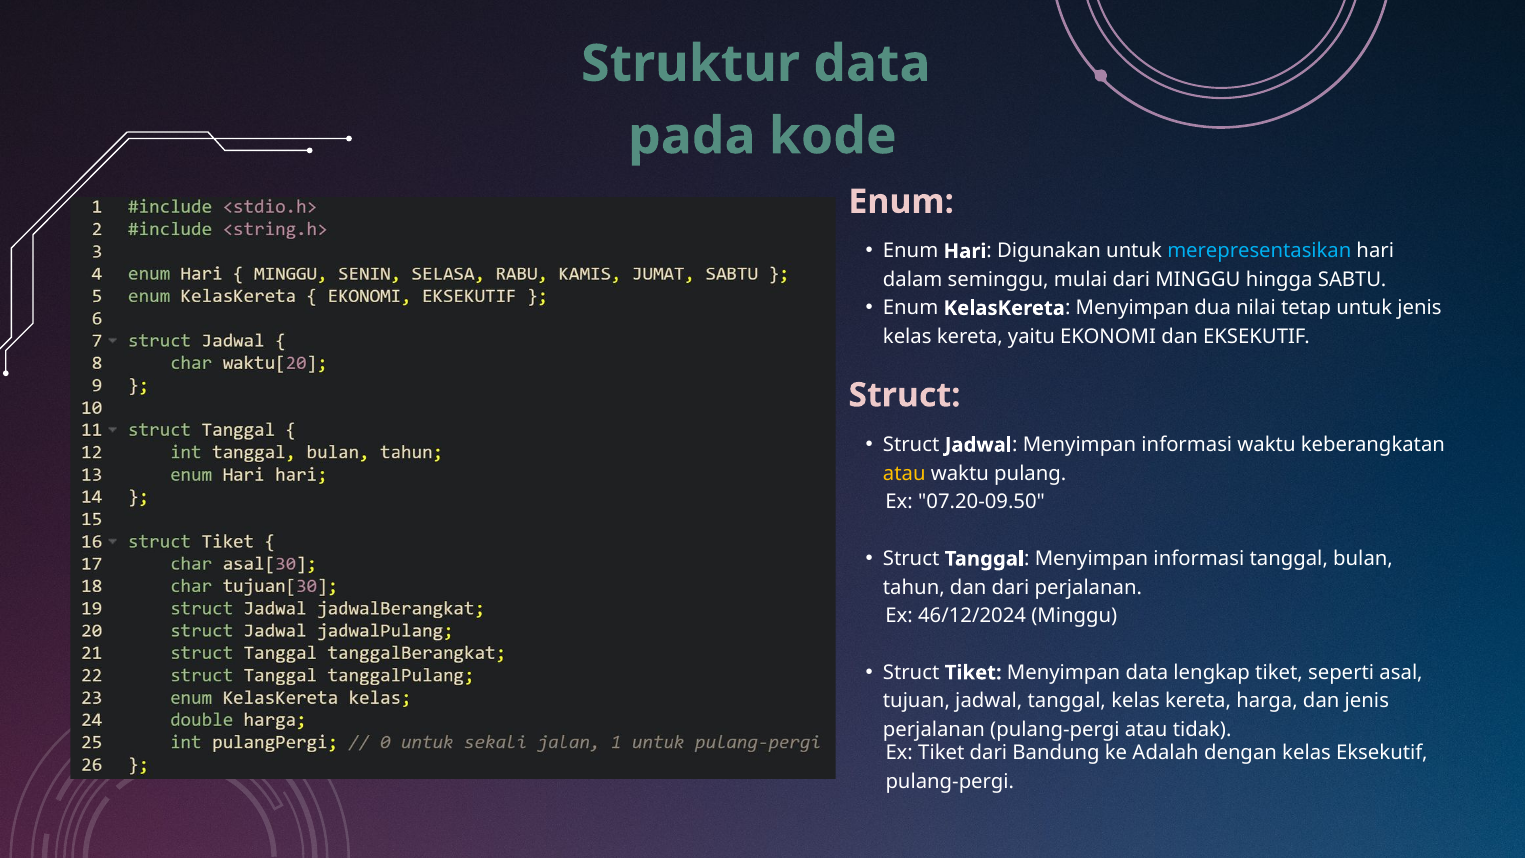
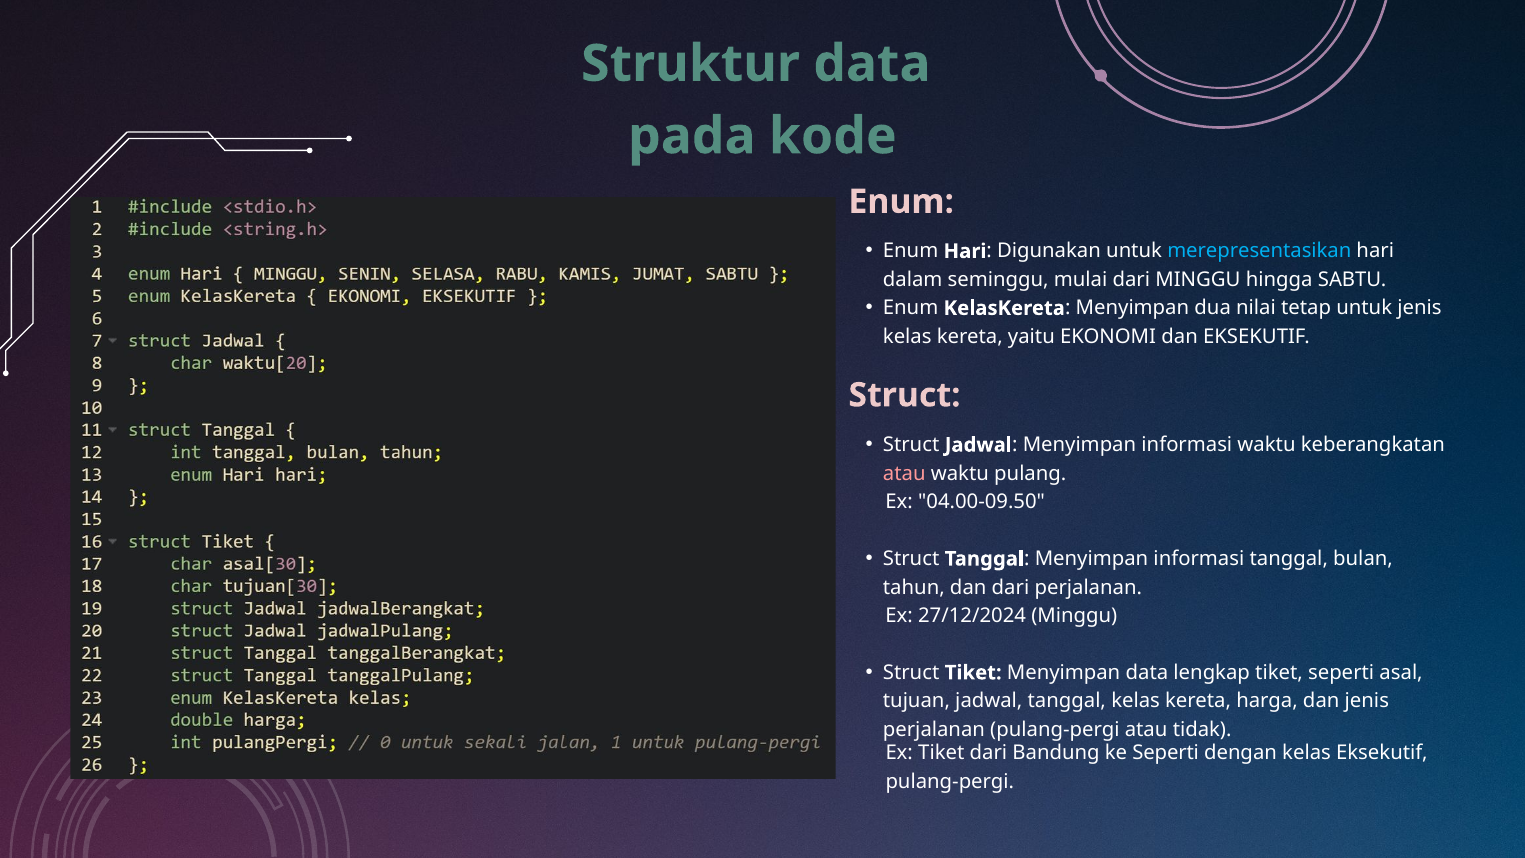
atau colour: yellow -> pink (904, 473)
07.20-09.50: 07.20-09.50 -> 04.00-09.50 (982, 502)
46/12/2024: 46/12/2024 -> 27/12/2024 (972, 616)
ke Adalah: Adalah -> Seperti (1166, 753)
